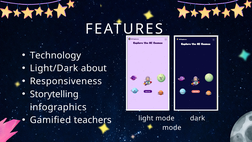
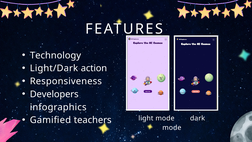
about: about -> action (94, 68)
Storytelling: Storytelling -> Developers (54, 94)
